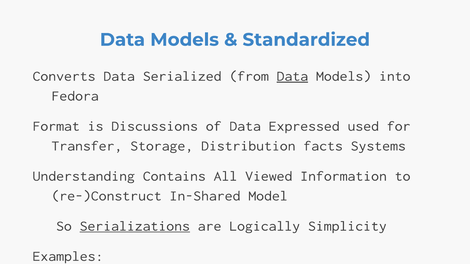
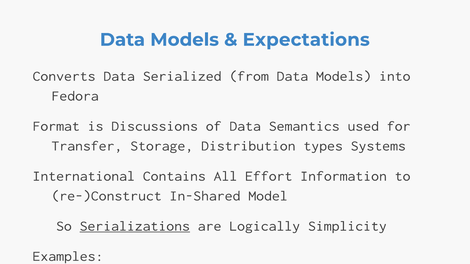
Standardized: Standardized -> Expectations (306, 40)
Data underline: present -> none (292, 76)
Expressed: Expressed -> Semantics (304, 126)
facts: facts -> types (323, 146)
Understanding: Understanding -> International (84, 176)
Viewed: Viewed -> Effort (269, 176)
